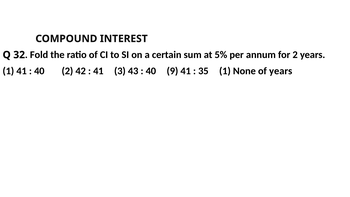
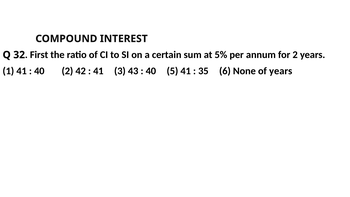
Fold: Fold -> First (39, 55)
9: 9 -> 5 (172, 71)
35 1: 1 -> 6 (225, 71)
